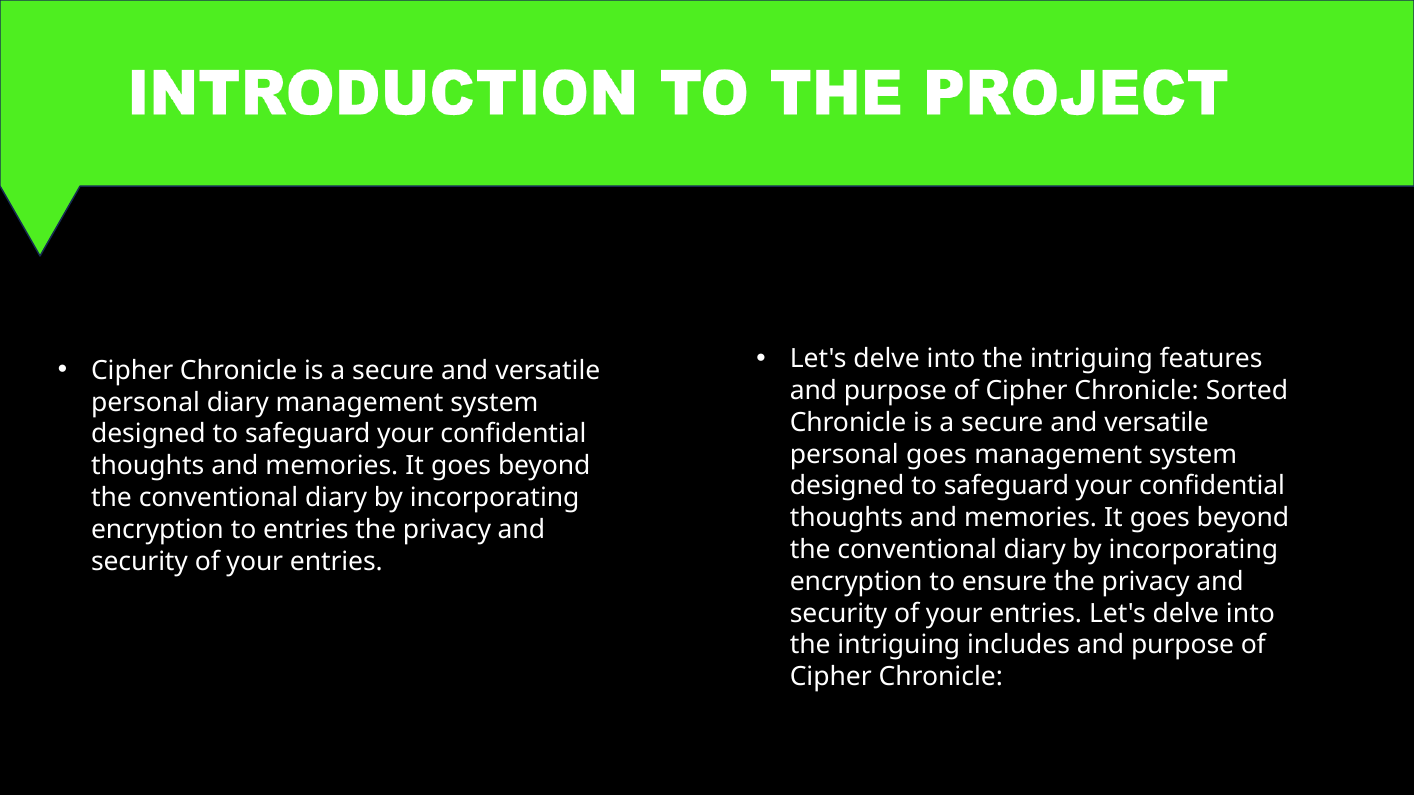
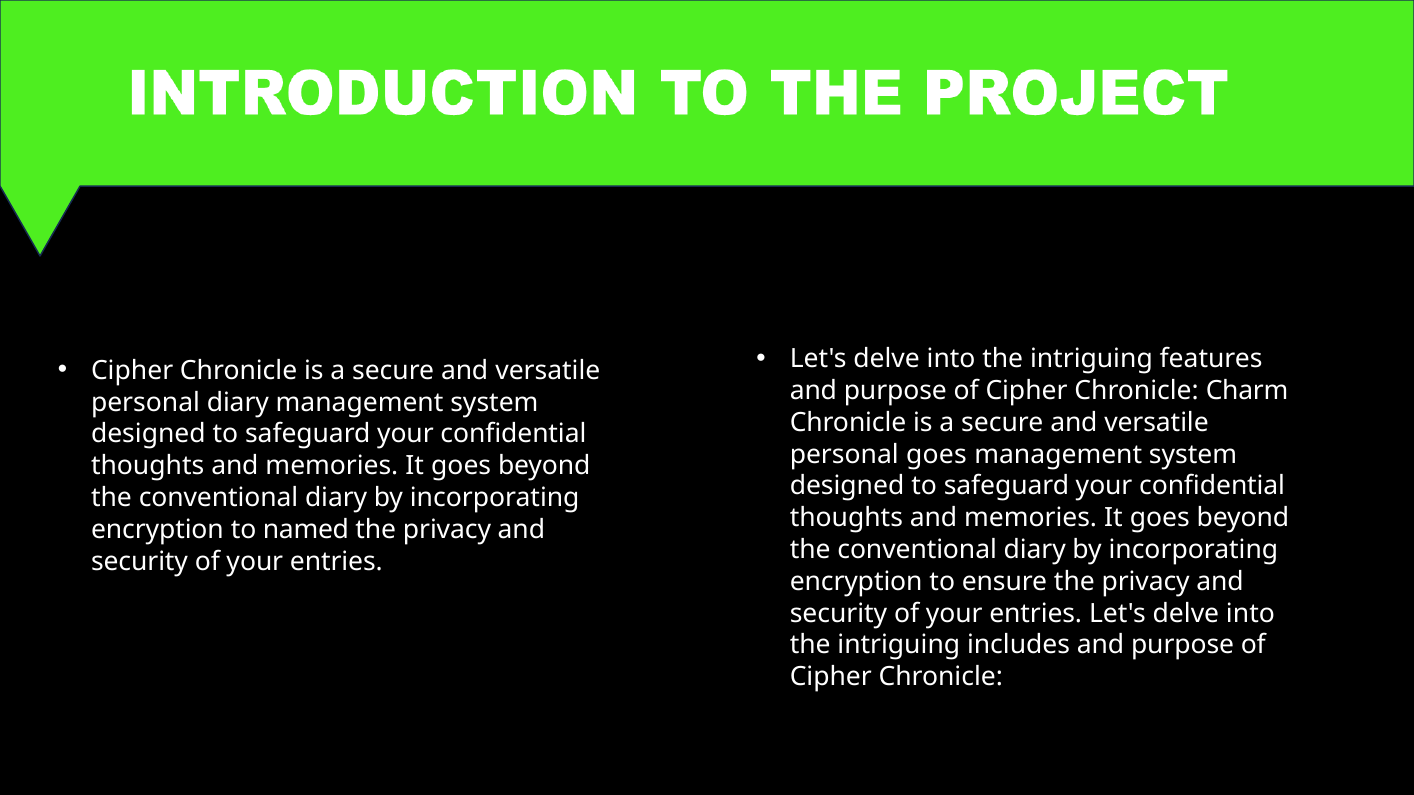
Sorted: Sorted -> Charm (1247, 391)
to entries: entries -> named (306, 530)
